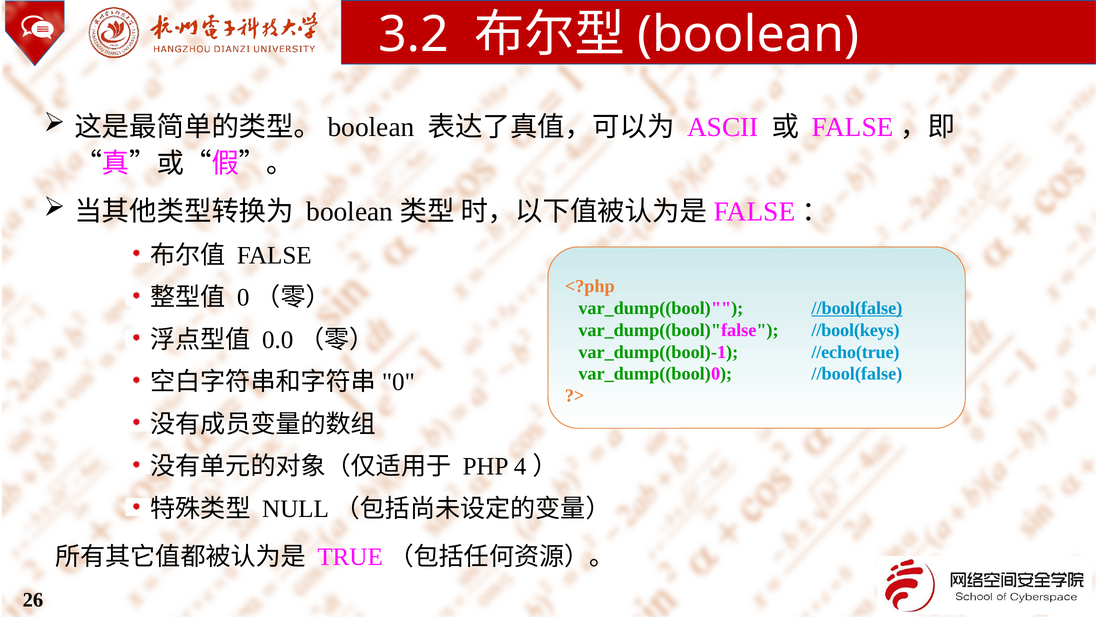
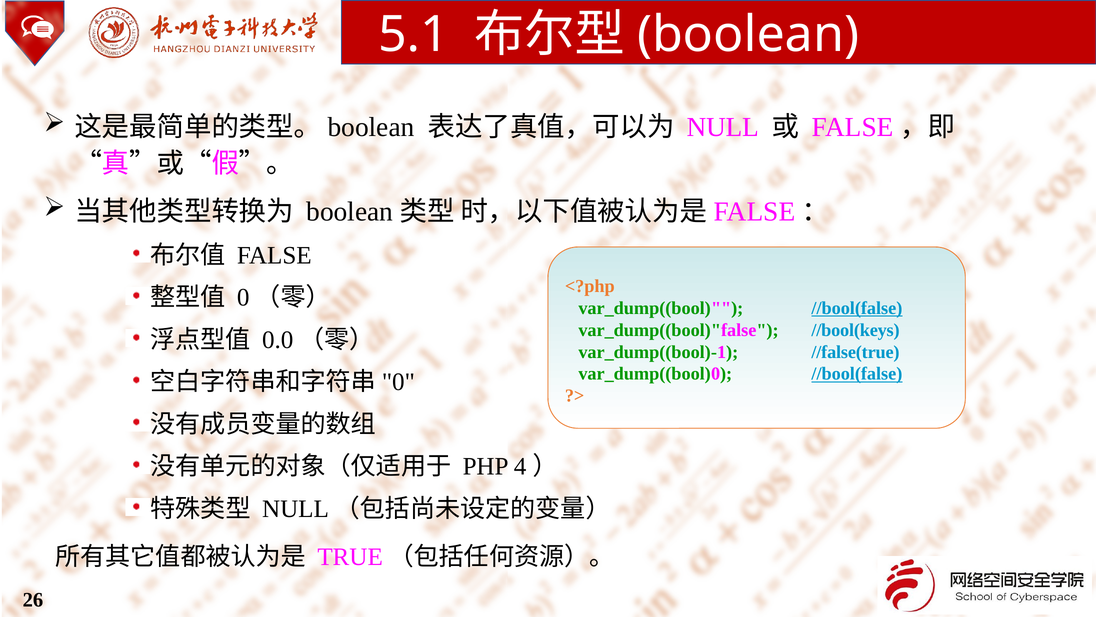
3.2: 3.2 -> 5.1 (414, 35)
ASCII: ASCII -> NULL (723, 127)
//echo(true: //echo(true -> //false(true (856, 352)
//bool(false underline: none -> present (857, 374)
